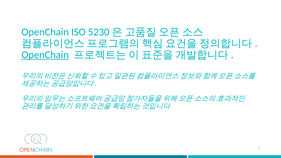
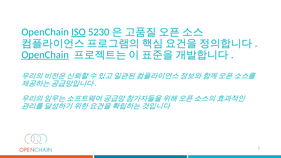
ISO underline: none -> present (78, 32)
